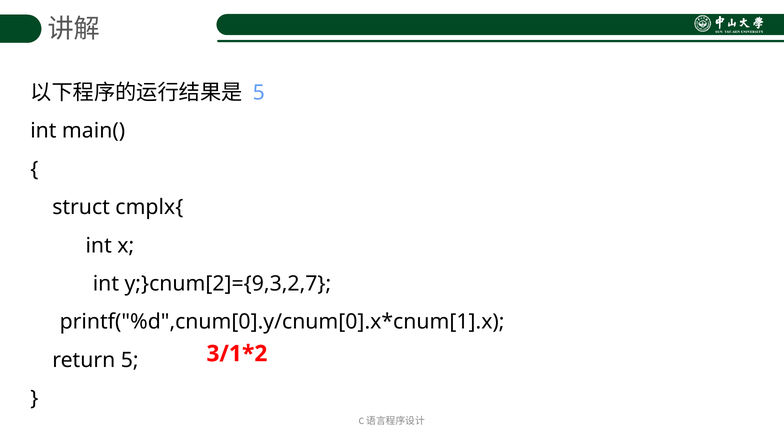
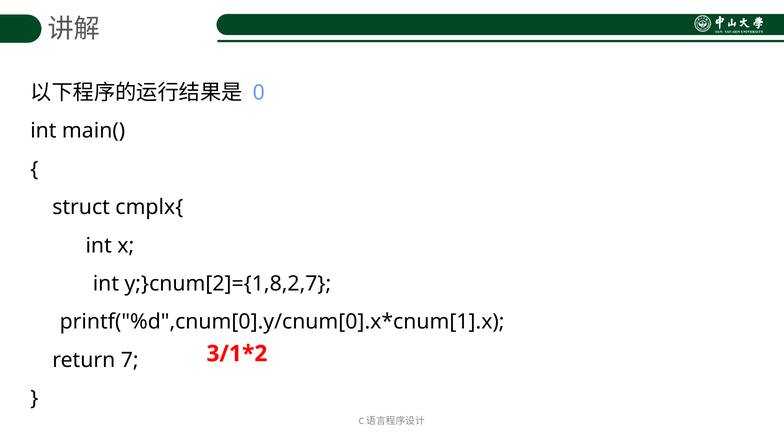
5: 5 -> 0 (259, 93)
y;}cnum[2]={9,3,2,7: y;}cnum[2]={9,3,2,7 -> y;}cnum[2]={1,8,2,7 (228, 284)
return 5: 5 -> 7 (130, 360)
